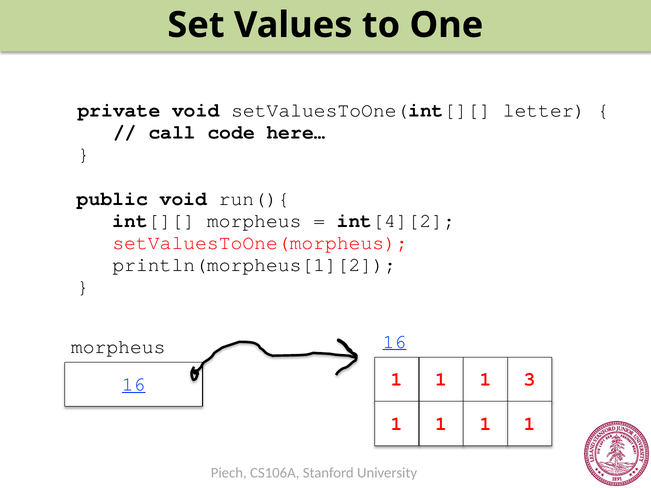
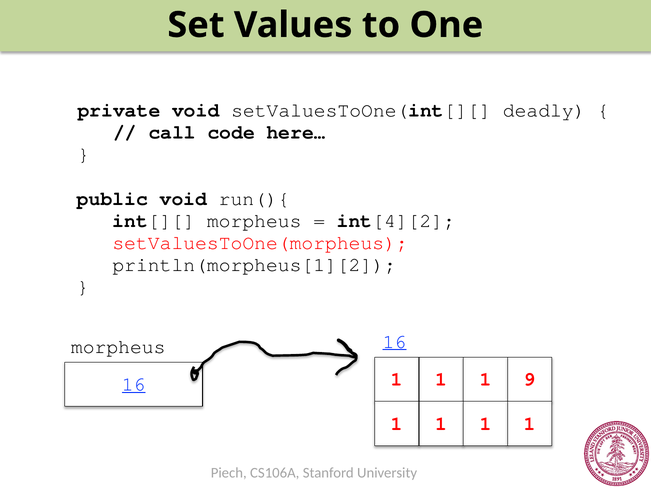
letter: letter -> deadly (544, 110)
3: 3 -> 9 (530, 380)
